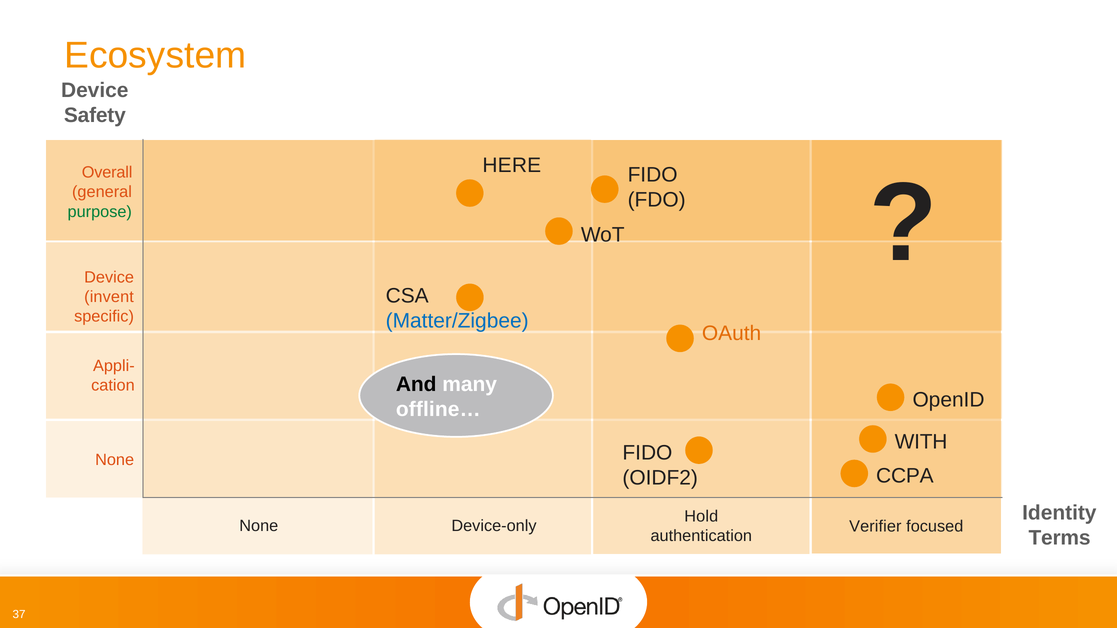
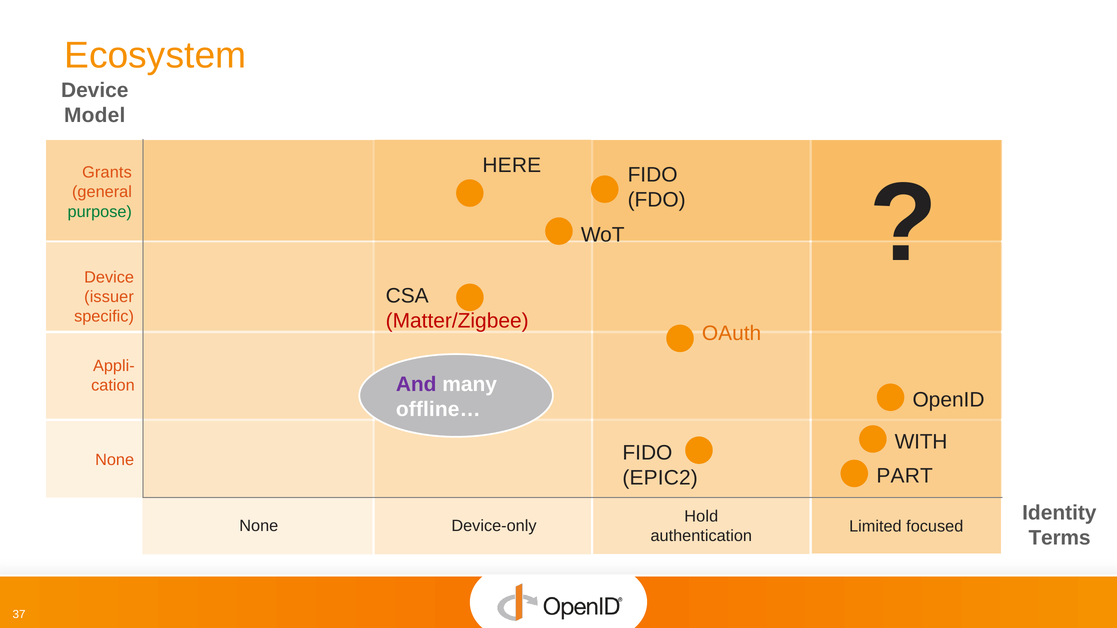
Safety: Safety -> Model (95, 116)
Overall: Overall -> Grants (107, 173)
invent: invent -> issuer (109, 297)
Matter/Zigbee colour: blue -> red (457, 321)
And colour: black -> purple (416, 385)
CCPA: CCPA -> PART (905, 476)
OIDF2: OIDF2 -> EPIC2 (660, 478)
Verifier: Verifier -> Limited (875, 527)
